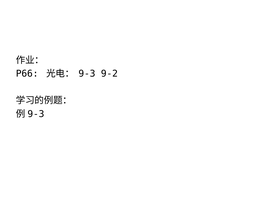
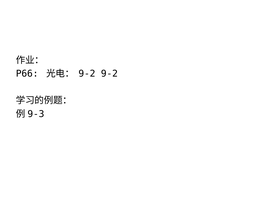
9-3: 9-3 -> 9-2 (87, 74)
